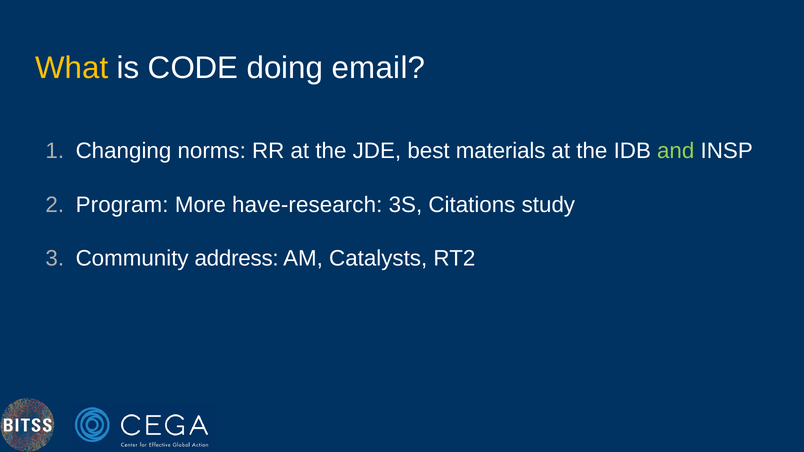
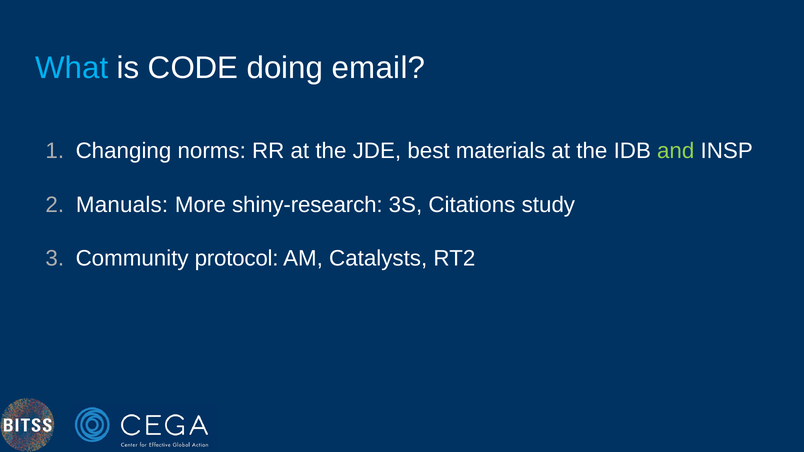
What colour: yellow -> light blue (72, 68)
Program: Program -> Manuals (122, 205)
have-research: have-research -> shiny-research (307, 205)
address: address -> protocol (237, 258)
